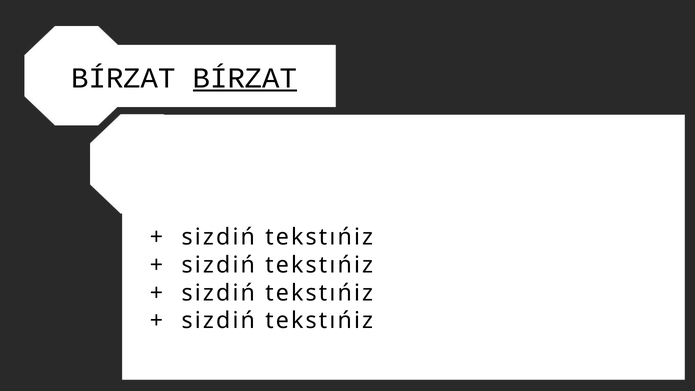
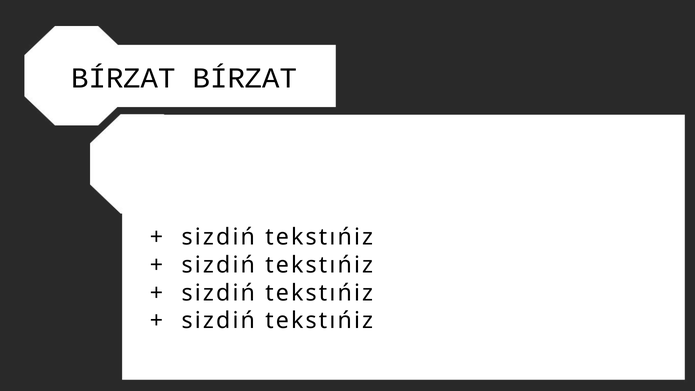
BÍRZAT underline: present -> none (245, 78)
